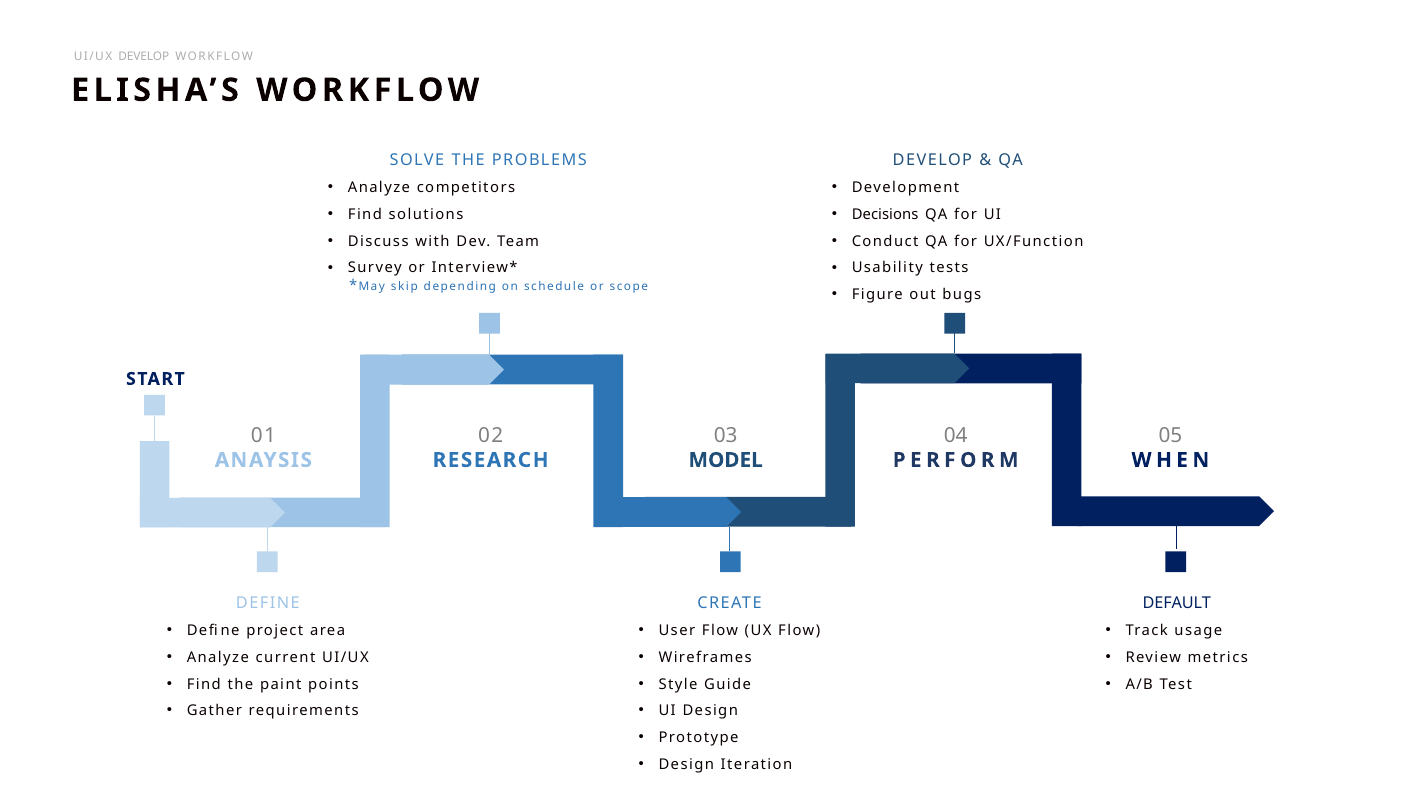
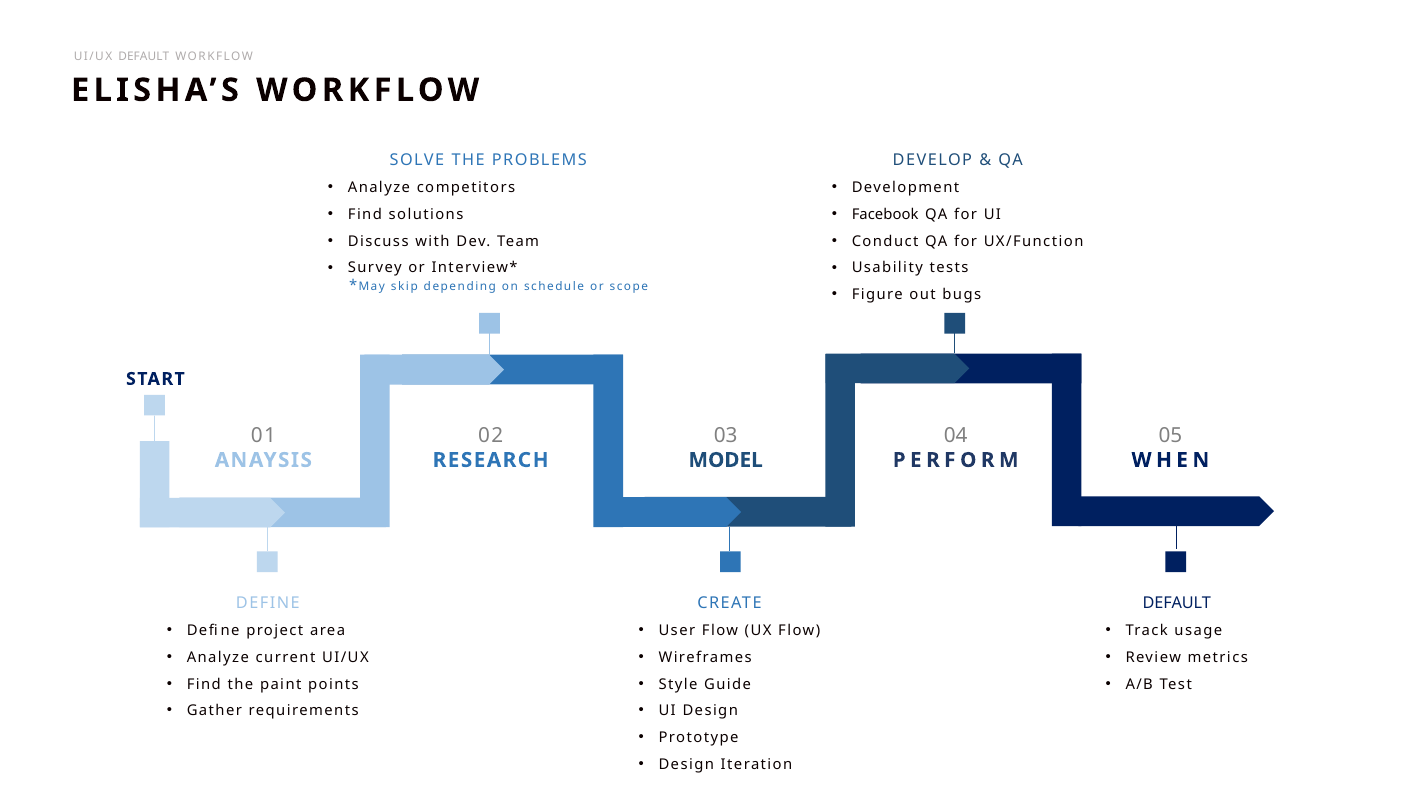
UI/UX DEVELOP: DEVELOP -> DEFAULT (144, 57)
Decisions: Decisions -> Facebook (885, 215)
